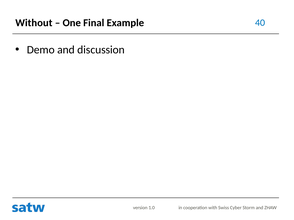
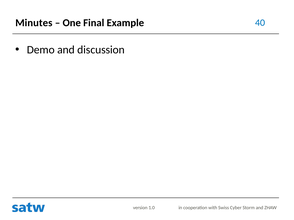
Without: Without -> Minutes (34, 23)
